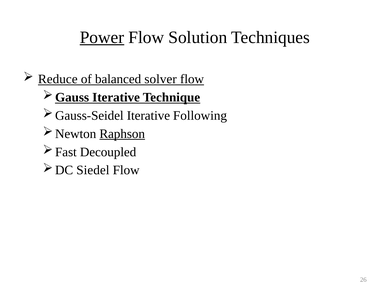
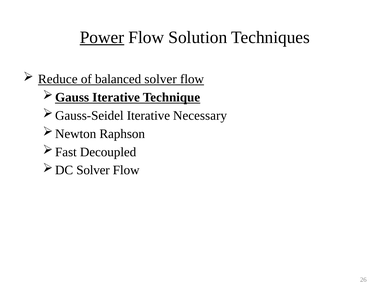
Following: Following -> Necessary (200, 115)
Raphson underline: present -> none (122, 133)
Siedel: Siedel -> Solver (93, 170)
